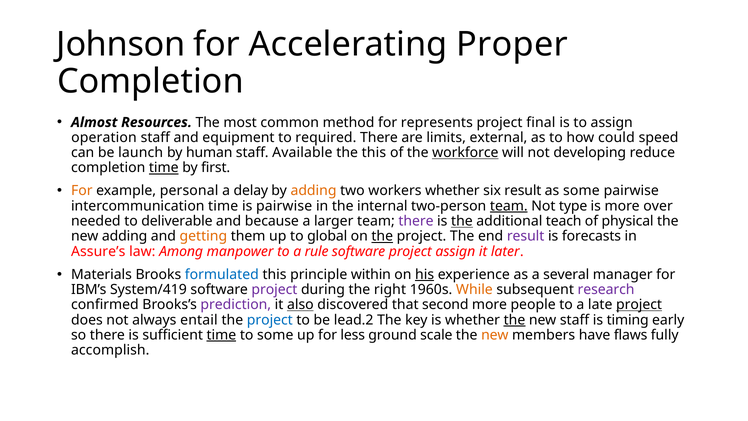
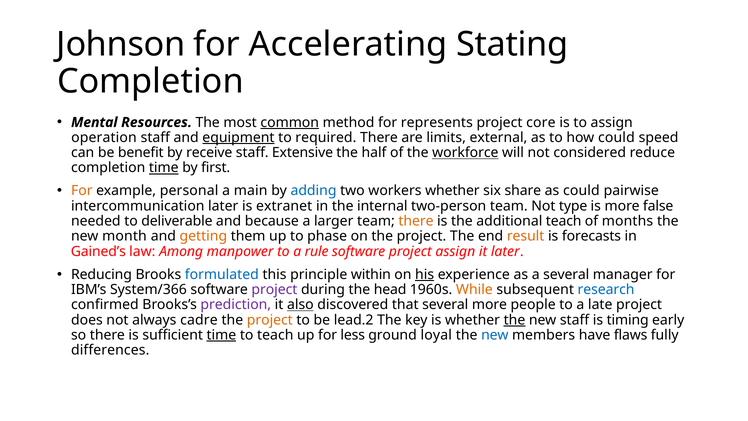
Proper: Proper -> Stating (512, 44)
Almost: Almost -> Mental (94, 122)
common underline: none -> present (290, 122)
final: final -> core (541, 122)
equipment underline: none -> present (238, 137)
launch: launch -> benefit (141, 153)
human: human -> receive (209, 153)
Available: Available -> Extensive (302, 153)
the this: this -> half (374, 153)
developing: developing -> considered (590, 153)
delay: delay -> main (251, 191)
adding colour: orange -> blue (314, 191)
six result: result -> share (523, 191)
as some: some -> could (581, 191)
intercommunication time: time -> later (223, 206)
is pairwise: pairwise -> extranet (284, 206)
team underline: present -> none (509, 206)
over: over -> false (658, 206)
there colour: purple -> orange (416, 221)
the underline: present -> none (462, 221)
physical: physical -> months (627, 221)
new adding: adding -> month (124, 236)
global: global -> phase (327, 236)
the underline: present -> none (382, 236)
result colour: purple -> orange (526, 236)
Assure’s: Assure’s -> Gained’s (98, 251)
Materials: Materials -> Reducing (101, 274)
System/419: System/419 -> System/366 (148, 289)
right: right -> head (390, 289)
research colour: purple -> blue (606, 289)
that second: second -> several (445, 305)
project underline: present -> none (639, 305)
entail: entail -> cadre (199, 320)
project colour: blue -> orange (270, 320)
to some: some -> teach (275, 335)
scale: scale -> loyal (436, 335)
new colour: orange -> blue (495, 335)
accomplish: accomplish -> differences (110, 350)
